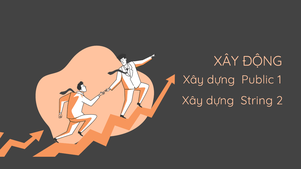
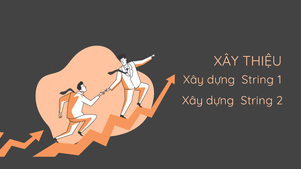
ĐỘNG: ĐỘNG -> THIỆU (262, 61)
Public: Public -> String (258, 80)
